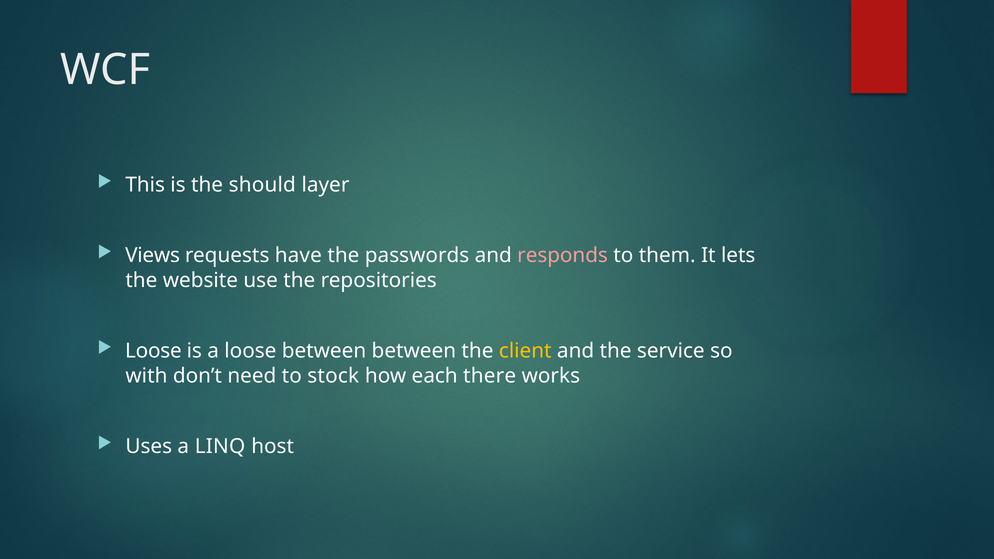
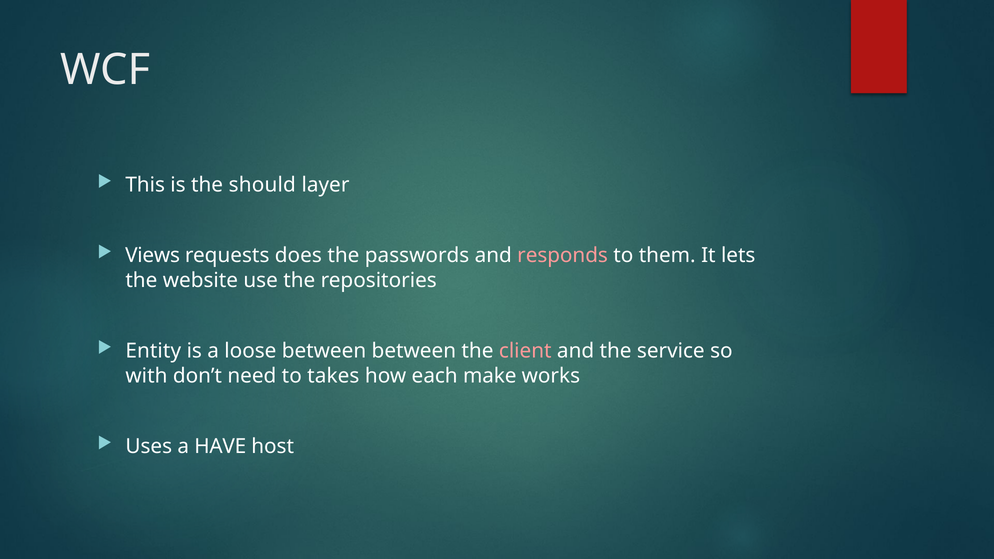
have: have -> does (298, 256)
Loose: Loose -> Entity (153, 351)
client colour: yellow -> pink (525, 351)
stock: stock -> takes (333, 376)
there: there -> make (490, 376)
LINQ: LINQ -> HAVE (220, 446)
